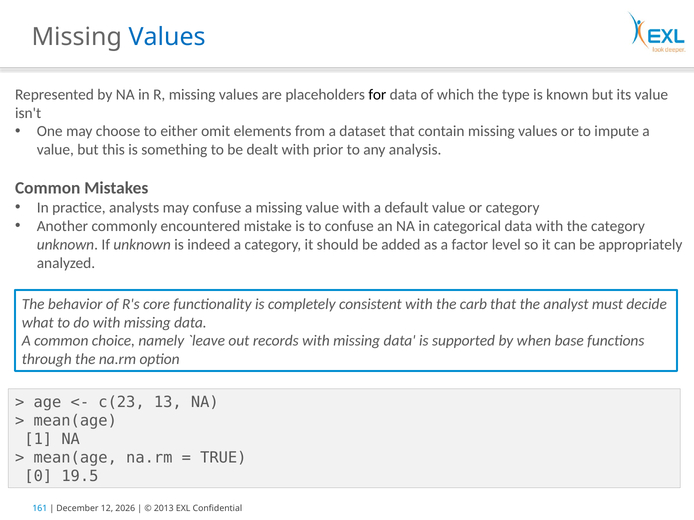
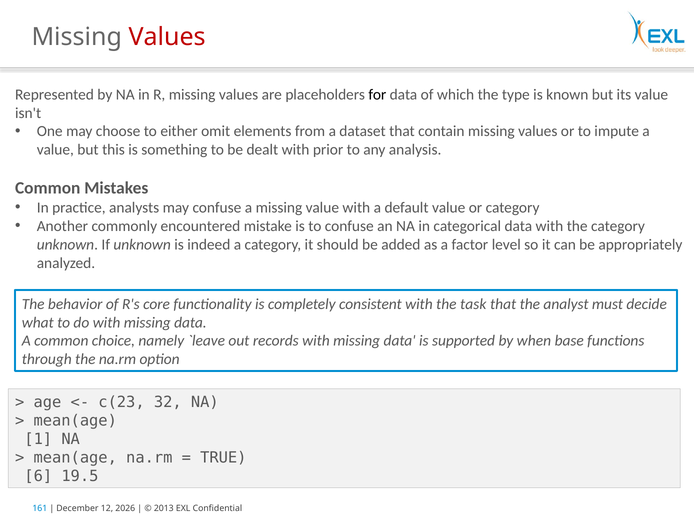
Values colour: blue -> red (167, 37)
carb: carb -> task (473, 304)
13: 13 -> 32 (168, 403)
0: 0 -> 6 (38, 477)
